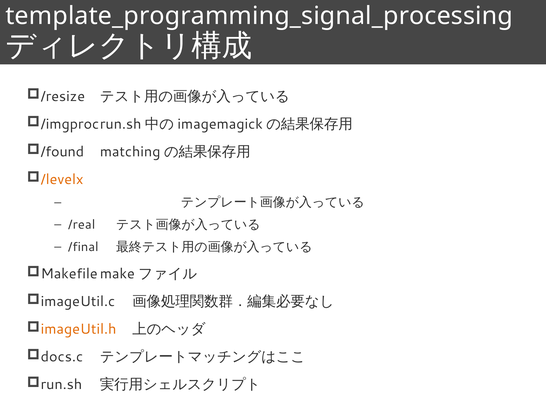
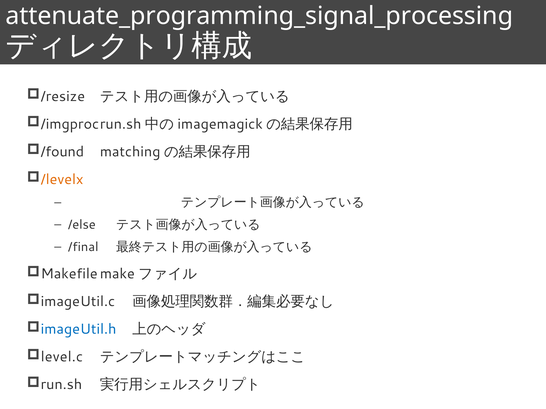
template_programming_signal_processing: template_programming_signal_processing -> attenuate_programming_signal_processing (259, 16)
/real: /real -> /else (82, 225)
imageUtil.h colour: orange -> blue (79, 329)
docs.c: docs.c -> level.c (62, 357)
